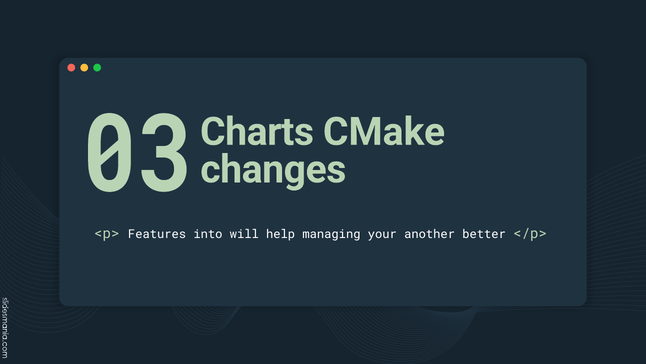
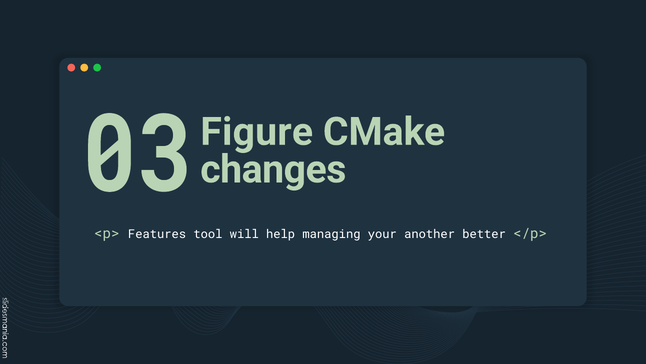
Charts: Charts -> Figure (257, 132)
into: into -> tool (208, 234)
